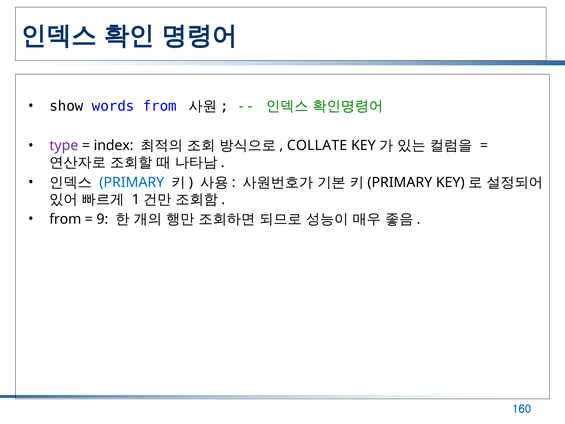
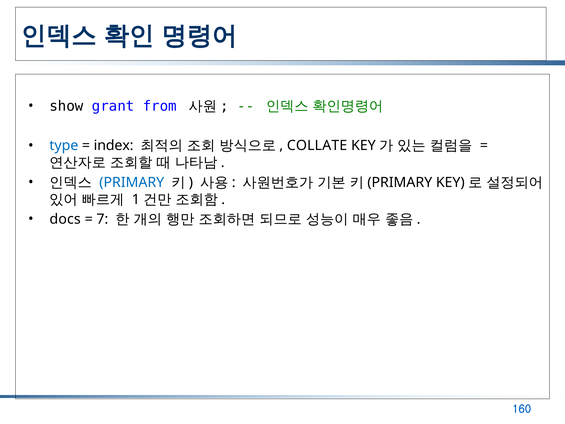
words: words -> grant (113, 106)
type colour: purple -> blue (64, 146)
from: from -> docs (65, 219)
9: 9 -> 7 (102, 219)
